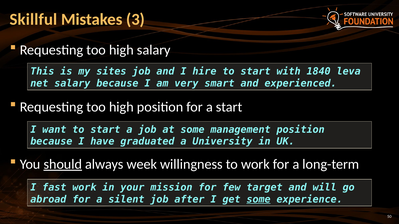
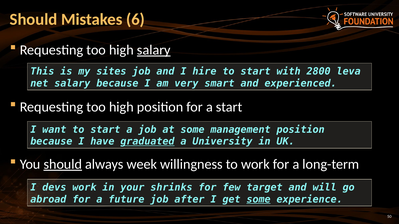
Skillful: Skillful -> Should (34, 19)
3: 3 -> 6 (136, 19)
salary underline: none -> present (154, 50)
1840: 1840 -> 2800 (319, 71)
graduated underline: none -> present (147, 142)
fast: fast -> devs (54, 188)
mission: mission -> shrinks (171, 188)
silent: silent -> future (126, 200)
